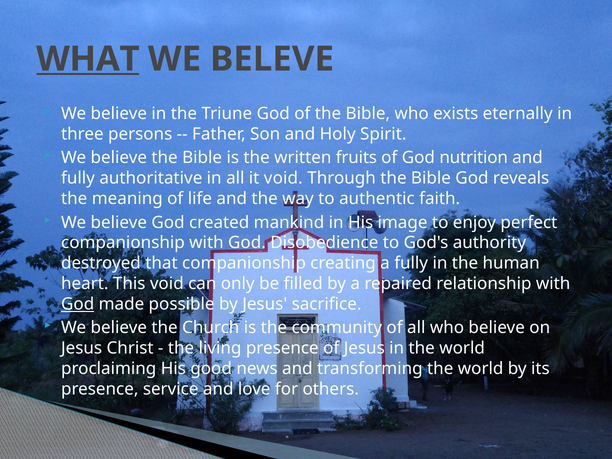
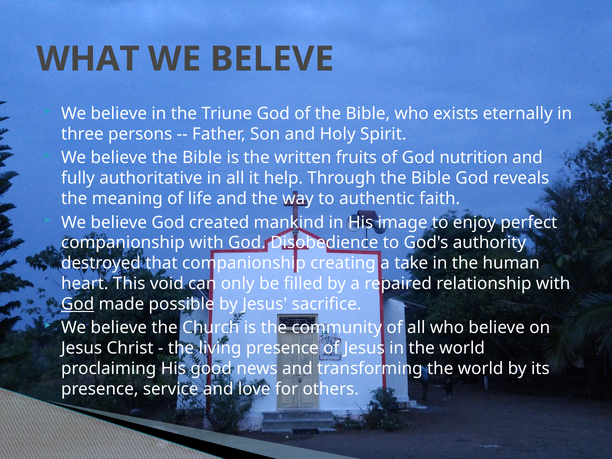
WHAT underline: present -> none (88, 59)
it void: void -> help (283, 178)
a fully: fully -> take (411, 263)
